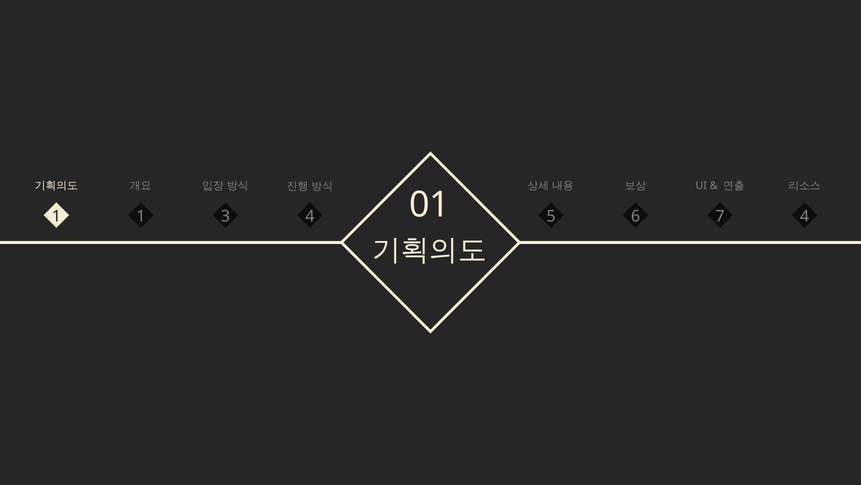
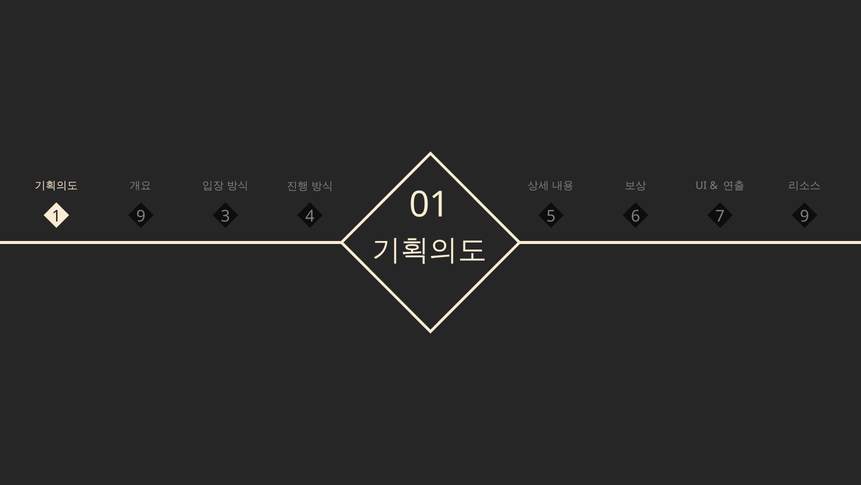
1 1: 1 -> 9 (141, 216)
4 4: 4 -> 9 (805, 216)
